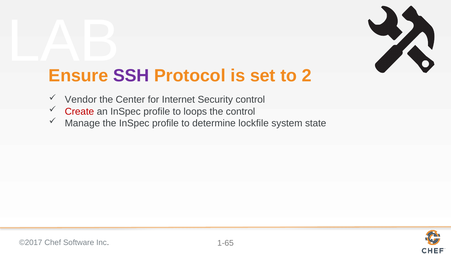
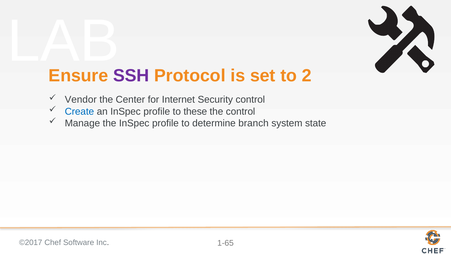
Create colour: red -> blue (79, 111)
loops: loops -> these (195, 111)
lockfile: lockfile -> branch (254, 123)
